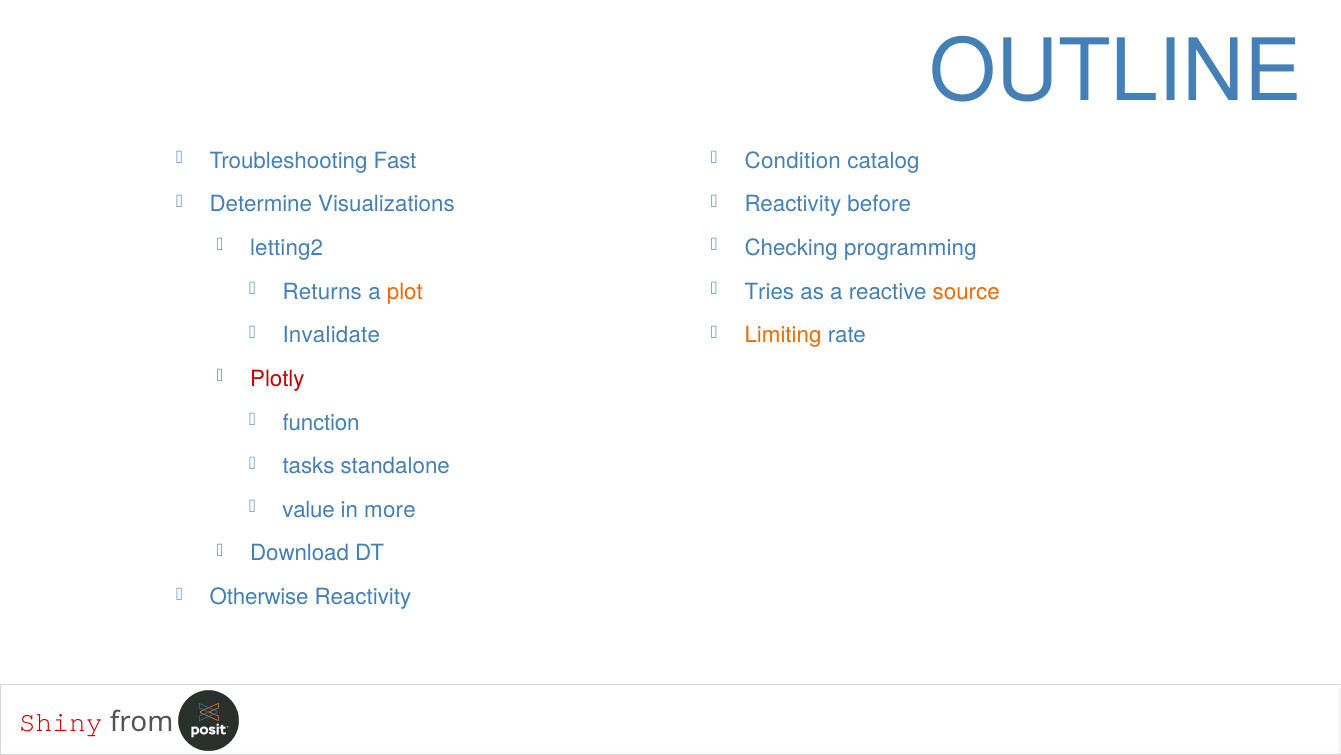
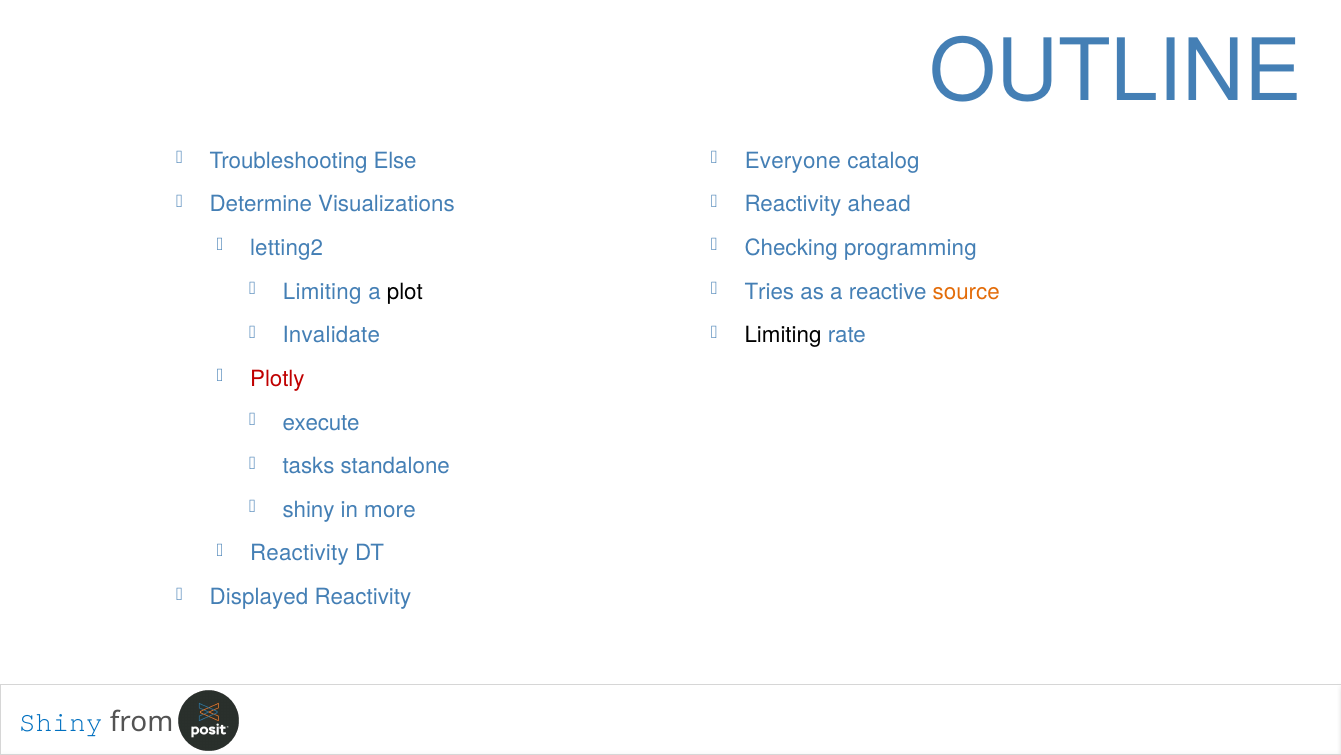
Fast: Fast -> Else (395, 161)
Condition: Condition -> Everyone (793, 161)
before: before -> ahead (879, 204)
Returns: Returns -> Limiting (322, 292)
plot colour: orange -> black (405, 292)
Limiting colour: orange -> black (783, 335)
function: function -> execute (321, 422)
value: value -> shiny (309, 509)
Download: Download -> Reactivity (299, 553)
Otherwise: Otherwise -> Displayed (259, 597)
Shiny colour: red -> blue (61, 722)
